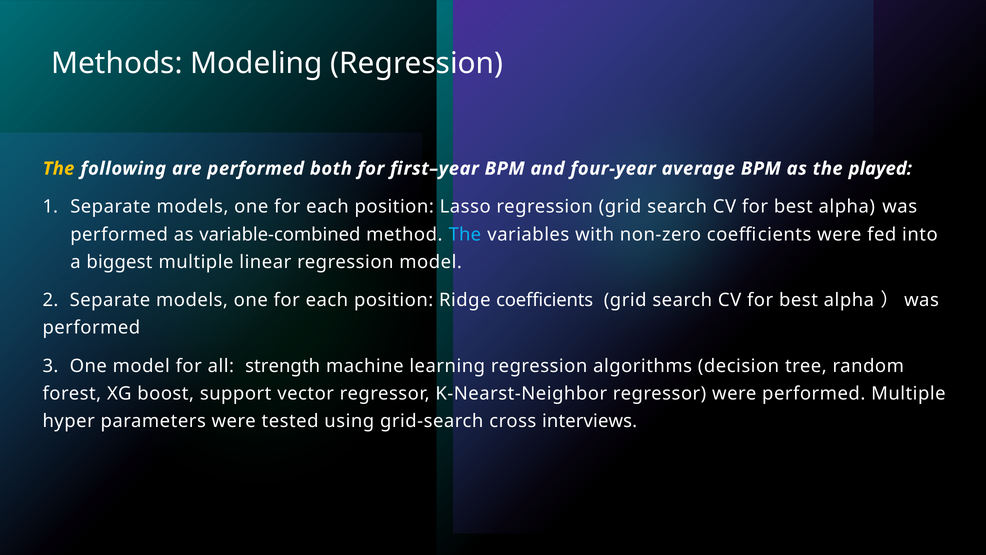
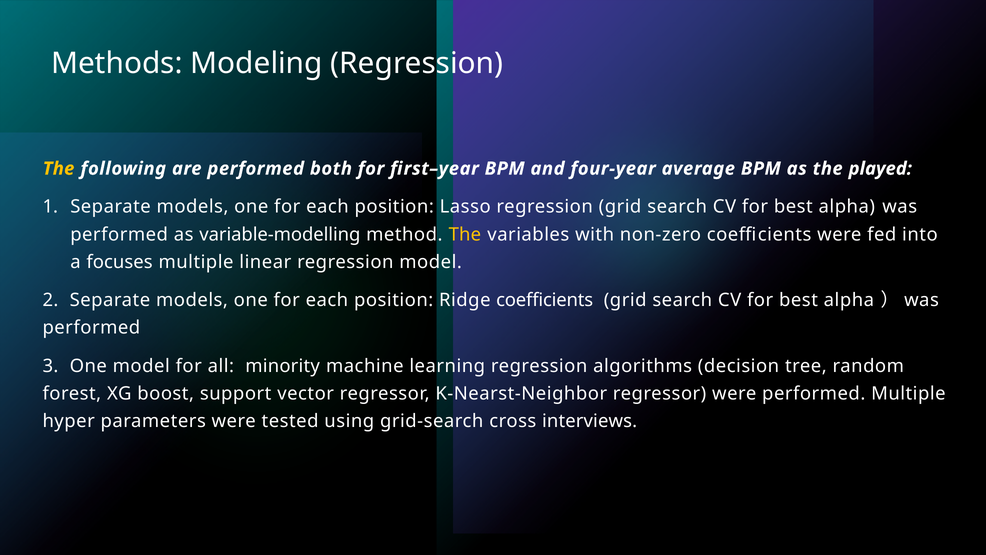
variable-combined: variable-combined -> variable-modelling (280, 234)
The colour: light blue -> yellow (465, 234)
biggest: biggest -> focuses (120, 262)
strength: strength -> minority (283, 366)
